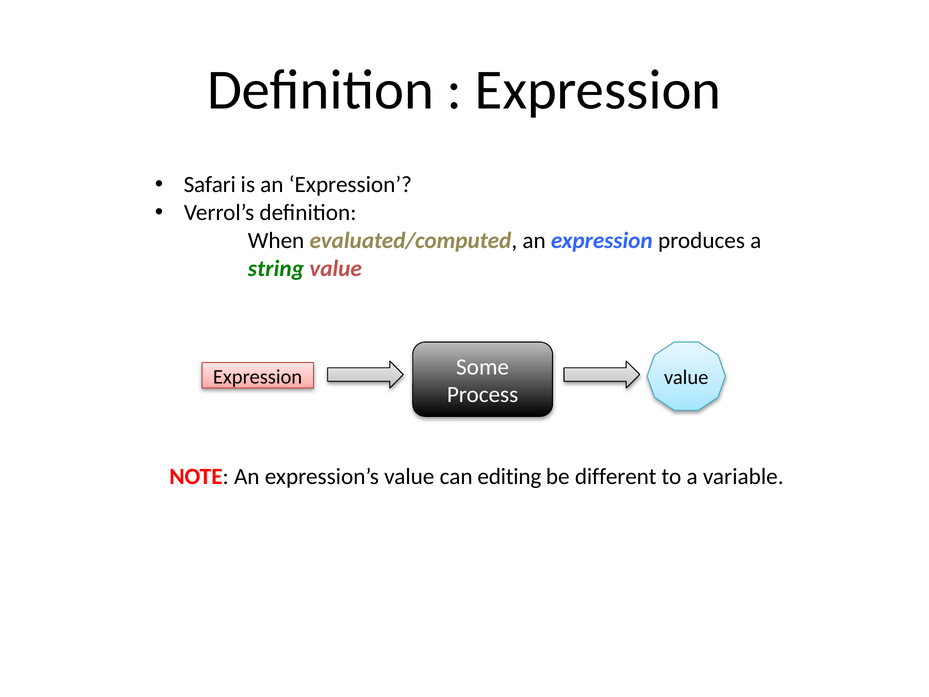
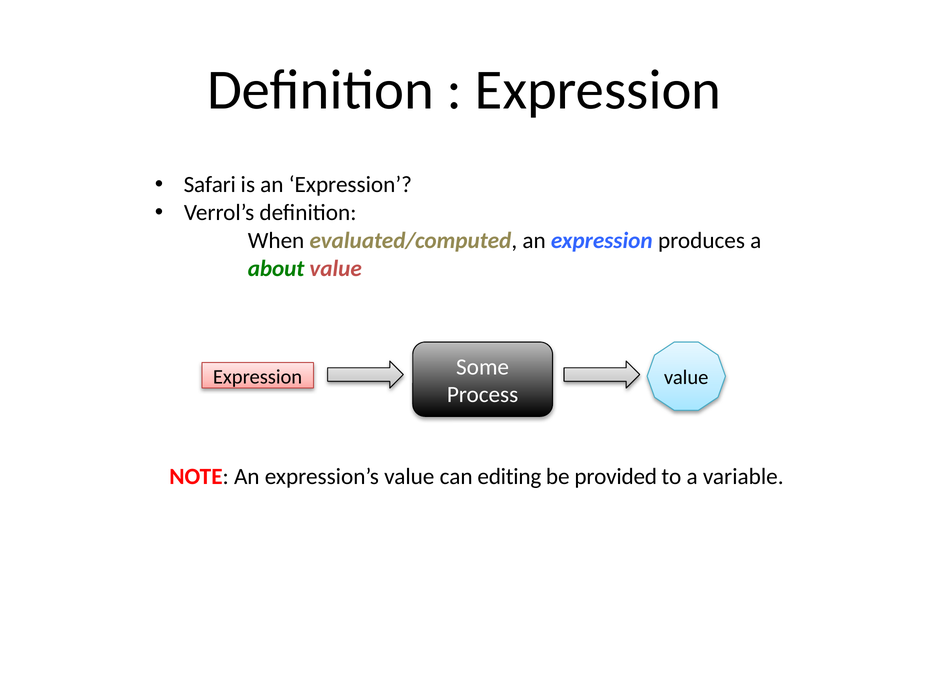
string: string -> about (276, 268)
different: different -> provided (616, 477)
